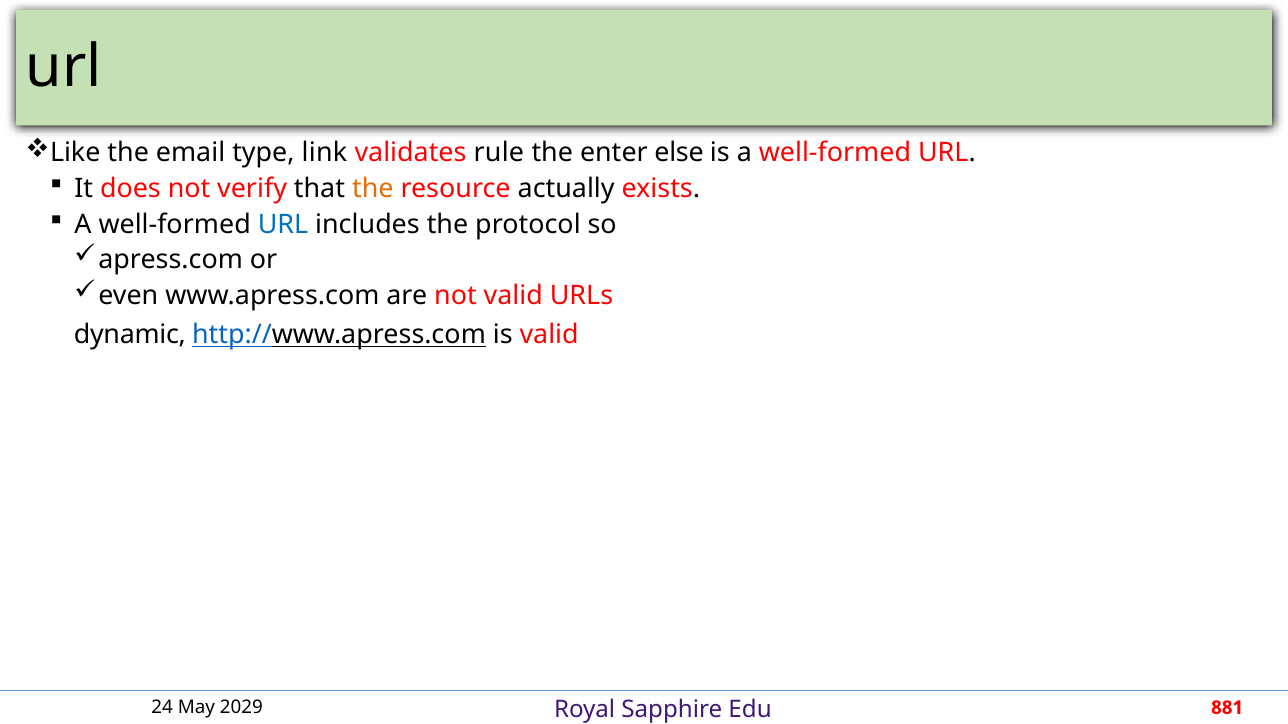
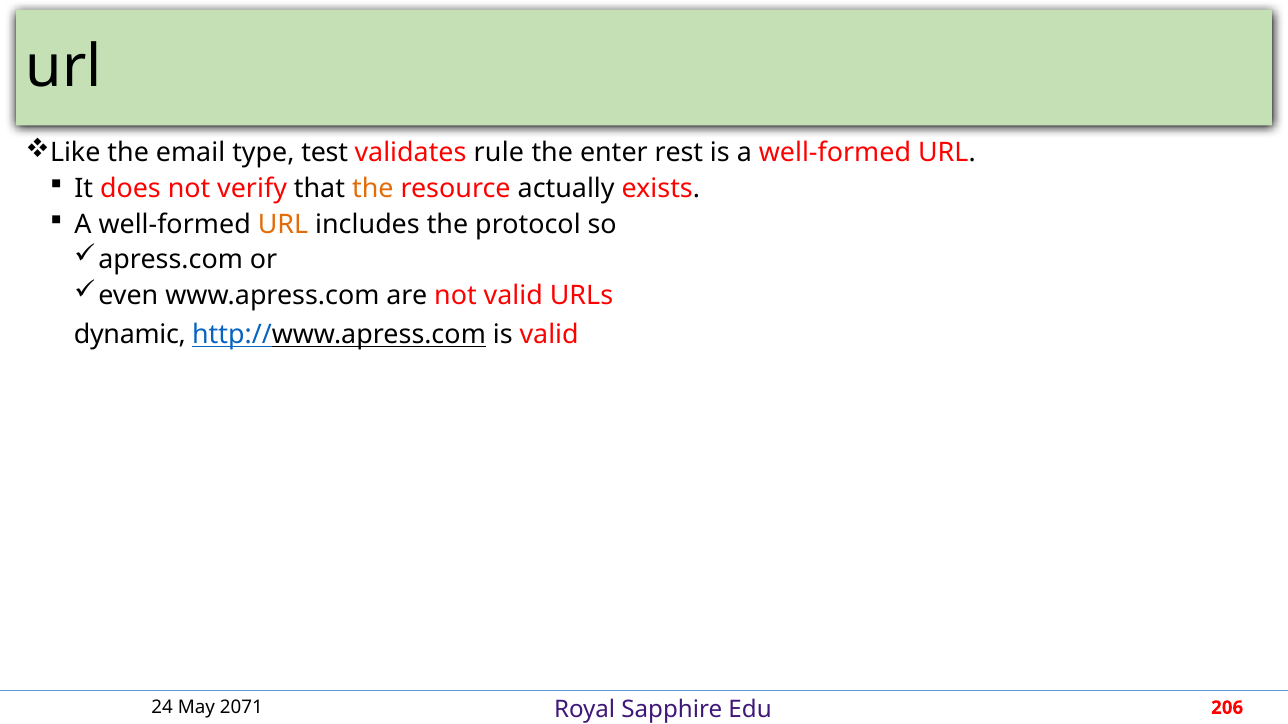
link: link -> test (325, 153)
else: else -> rest (679, 153)
URL colour: blue -> orange (283, 224)
2029: 2029 -> 2071 (241, 708)
881: 881 -> 206 (1227, 708)
